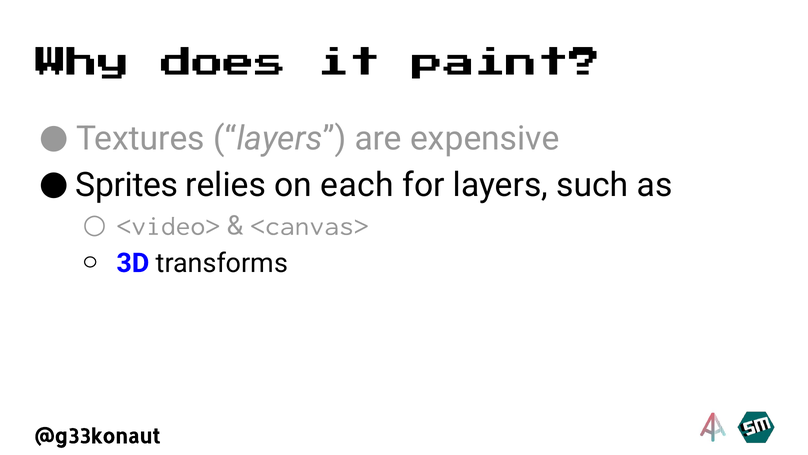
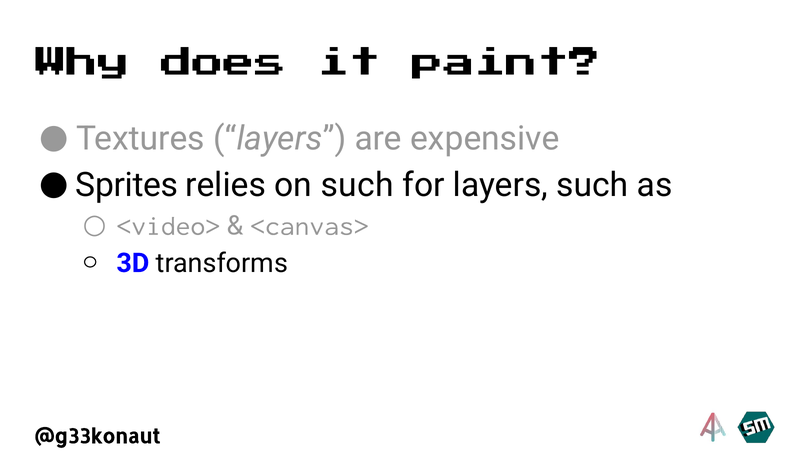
on each: each -> such (357, 185)
